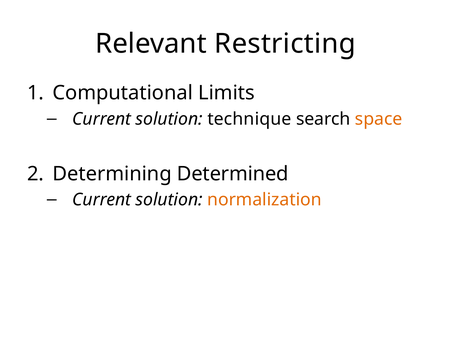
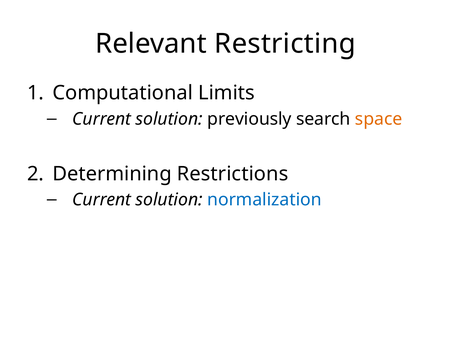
technique: technique -> previously (249, 119)
Determined: Determined -> Restrictions (233, 174)
normalization colour: orange -> blue (264, 200)
